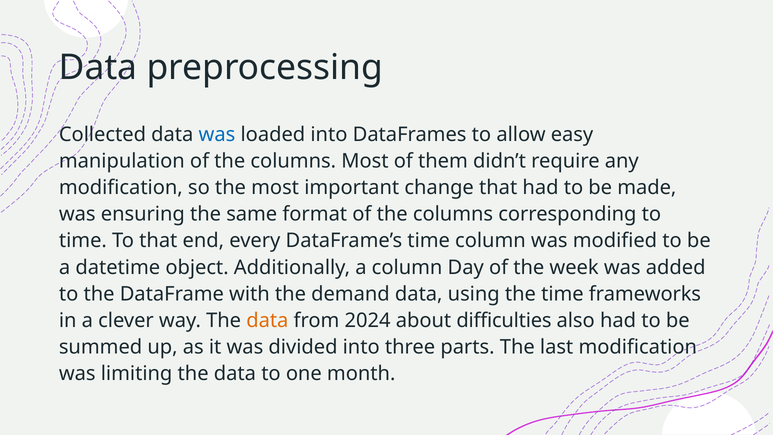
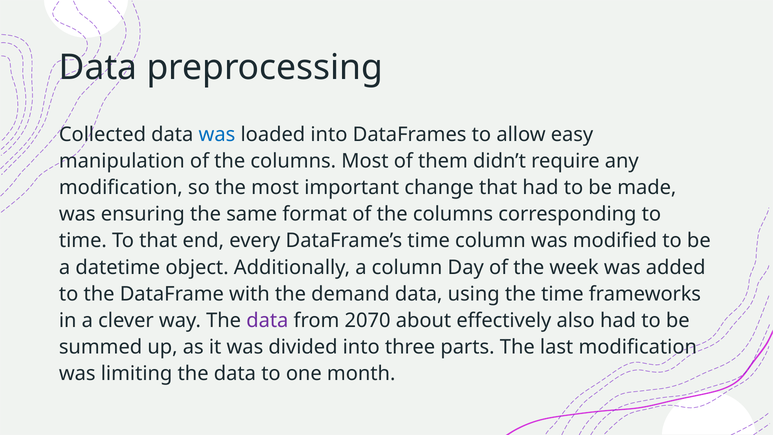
data colour: orange -> purple (267, 320)
2024: 2024 -> 2070 (368, 320)
difficulties: difficulties -> effectively (504, 320)
